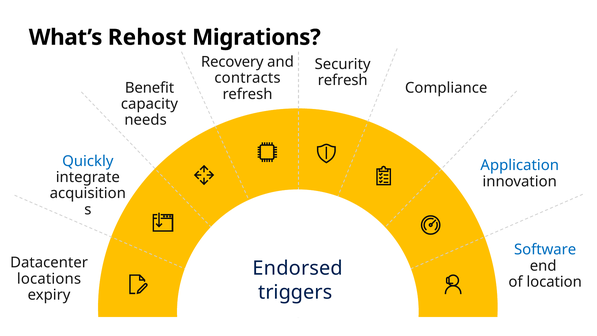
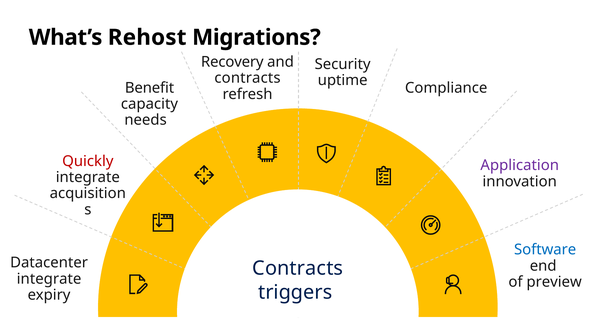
refresh: refresh -> uptime (343, 80)
Quickly colour: blue -> red (88, 161)
Application colour: blue -> purple (520, 165)
Endorsed: Endorsed -> Contracts (298, 268)
locations: locations -> integrate (49, 279)
location: location -> preview (554, 282)
